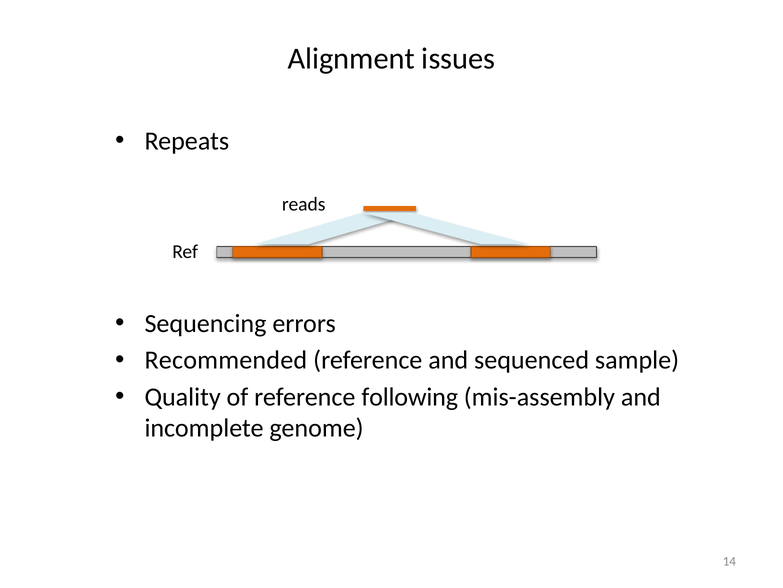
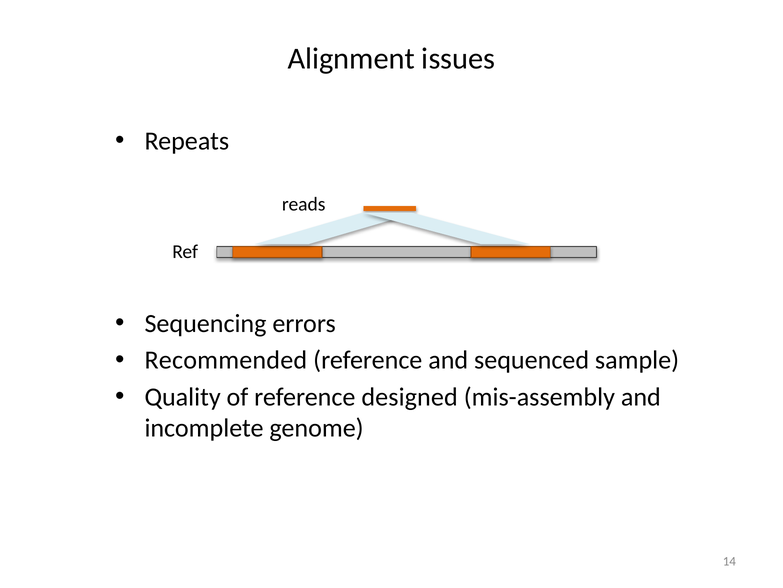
following: following -> designed (410, 396)
